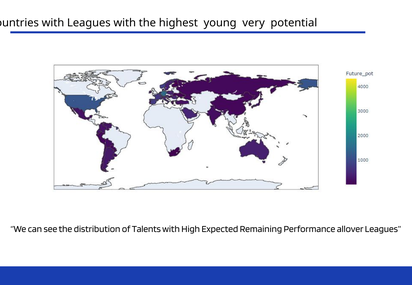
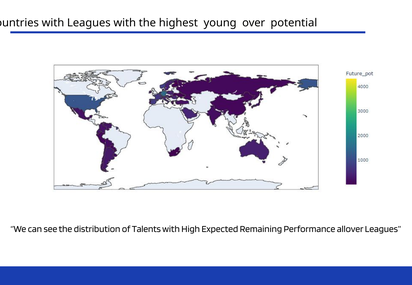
very: very -> over (254, 23)
